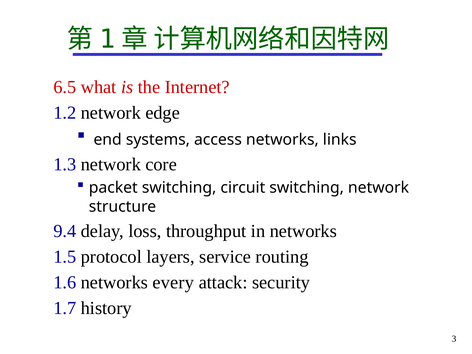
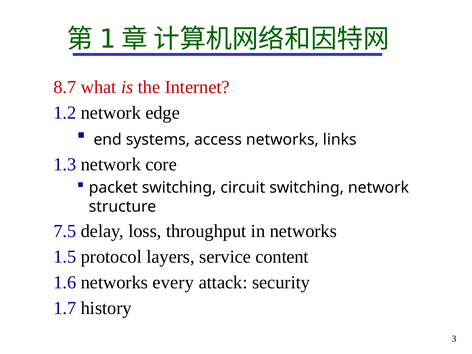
6.5: 6.5 -> 8.7 (65, 87)
9.4: 9.4 -> 7.5 (65, 231)
routing: routing -> content (282, 257)
